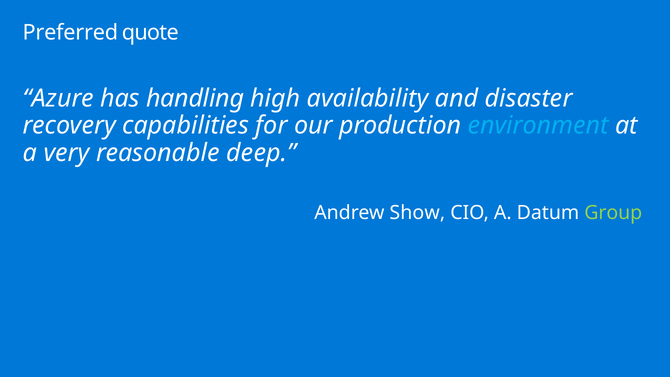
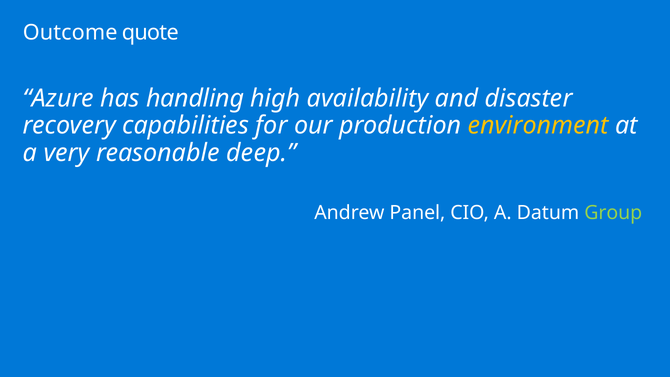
Preferred: Preferred -> Outcome (70, 32)
environment colour: light blue -> yellow (538, 126)
Show: Show -> Panel (417, 213)
